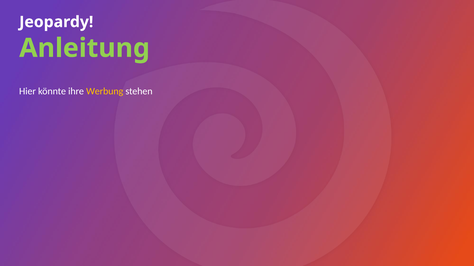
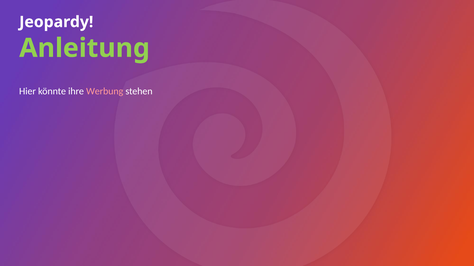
Werbung colour: yellow -> pink (105, 91)
